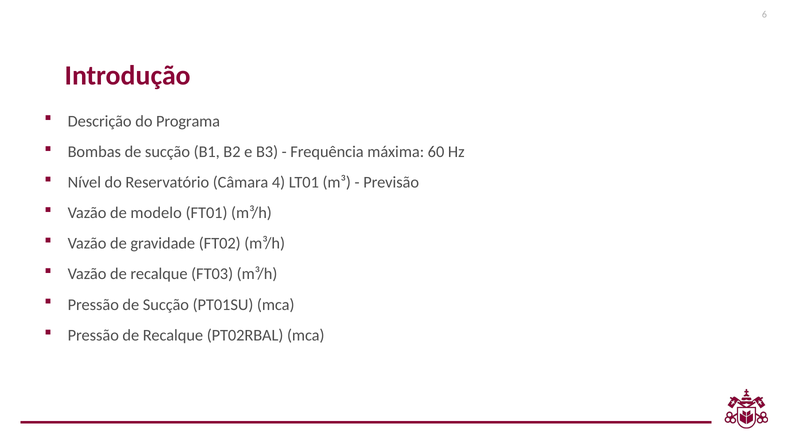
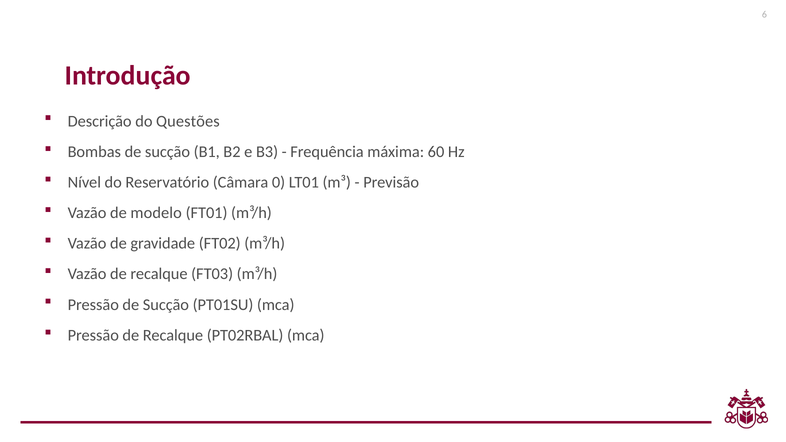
Programa: Programa -> Questões (188, 121)
4: 4 -> 0 (279, 182)
